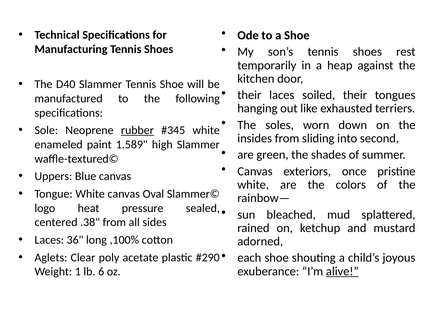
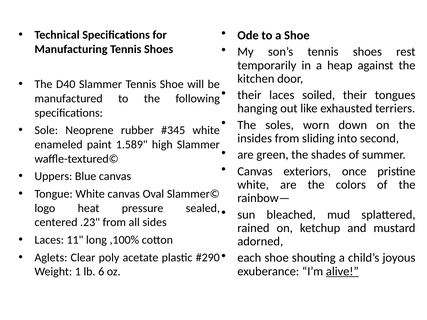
rubber underline: present -> none (137, 130)
.38: .38 -> .23 (90, 223)
36: 36 -> 11 (75, 240)
